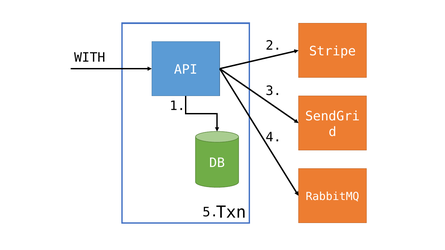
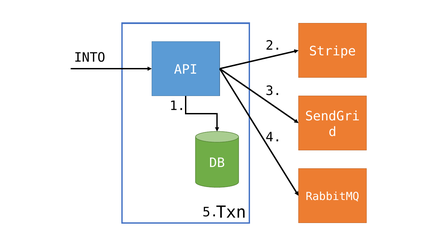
WITH: WITH -> INTO (90, 58)
